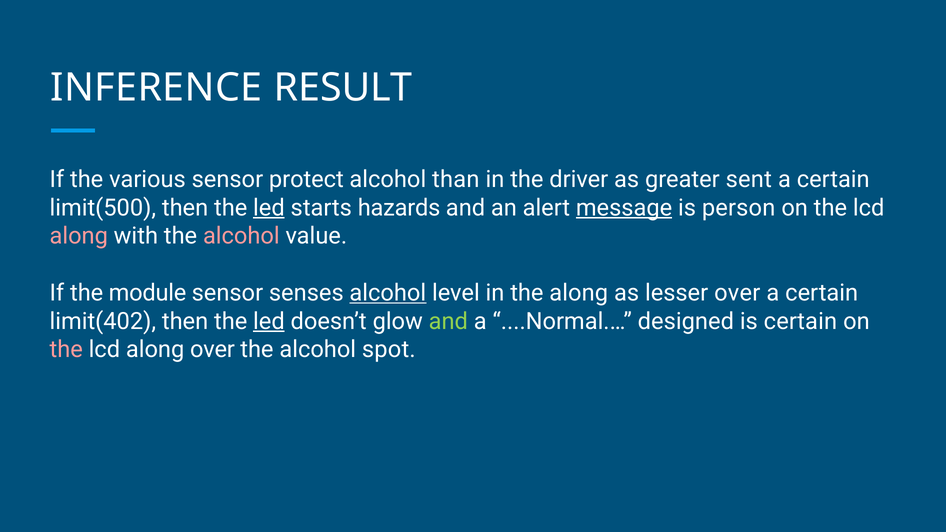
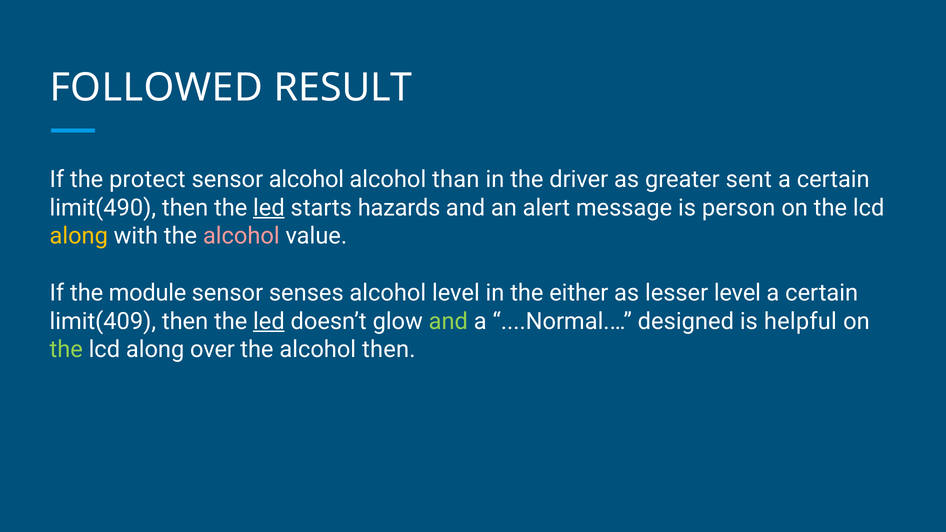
INFERENCE: INFERENCE -> FOLLOWED (156, 88)
various: various -> protect (147, 179)
sensor protect: protect -> alcohol (306, 179)
limit(500: limit(500 -> limit(490 (103, 208)
message underline: present -> none (624, 208)
along colour: pink -> yellow (79, 236)
alcohol underline: present -> none (388, 293)
the along: along -> either (579, 293)
lesser over: over -> level (737, 293)
limit(402: limit(402 -> limit(409 (103, 321)
is certain: certain -> helpful (800, 321)
the colour: pink -> light green (66, 350)
alcohol spot: spot -> then (389, 350)
